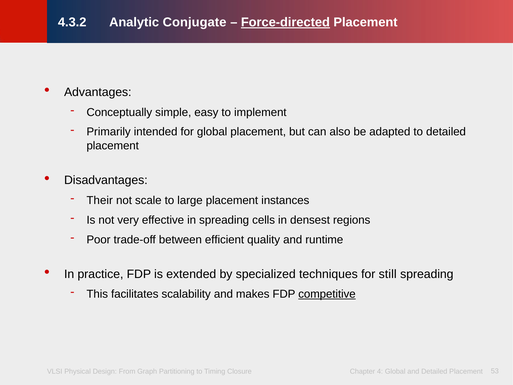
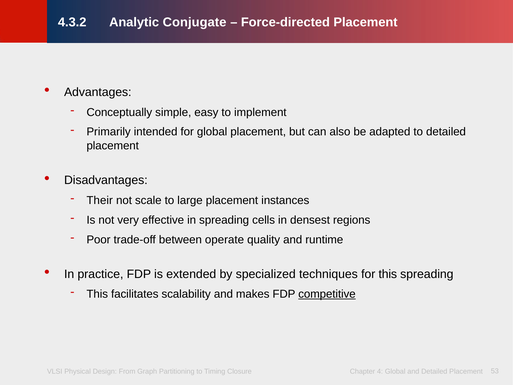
Force-directed underline: present -> none (285, 22)
efficient: efficient -> operate (224, 239)
for still: still -> this (388, 274)
